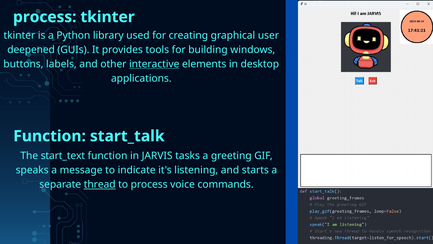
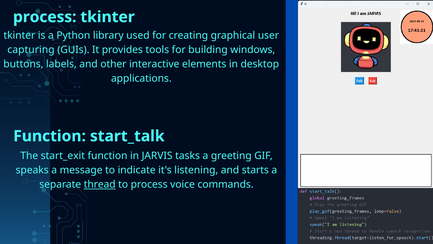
deepened: deepened -> capturing (31, 50)
interactive underline: present -> none (154, 64)
start_text: start_text -> start_exit (63, 156)
